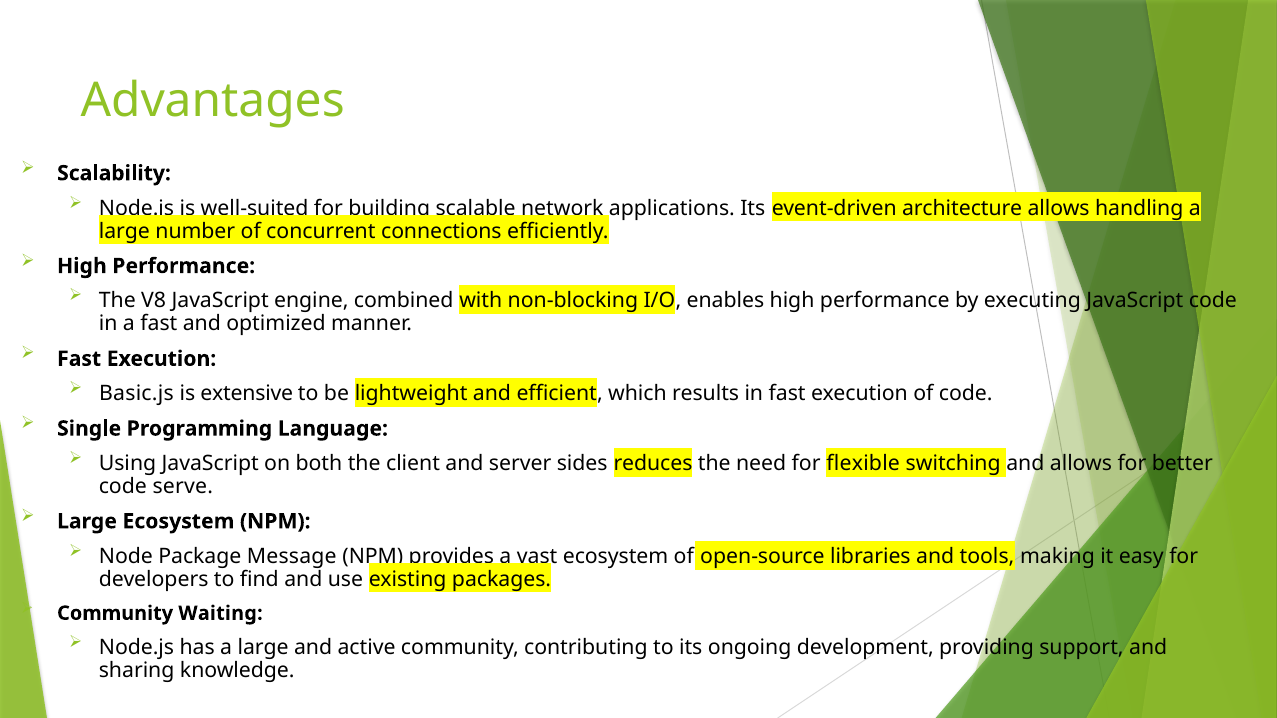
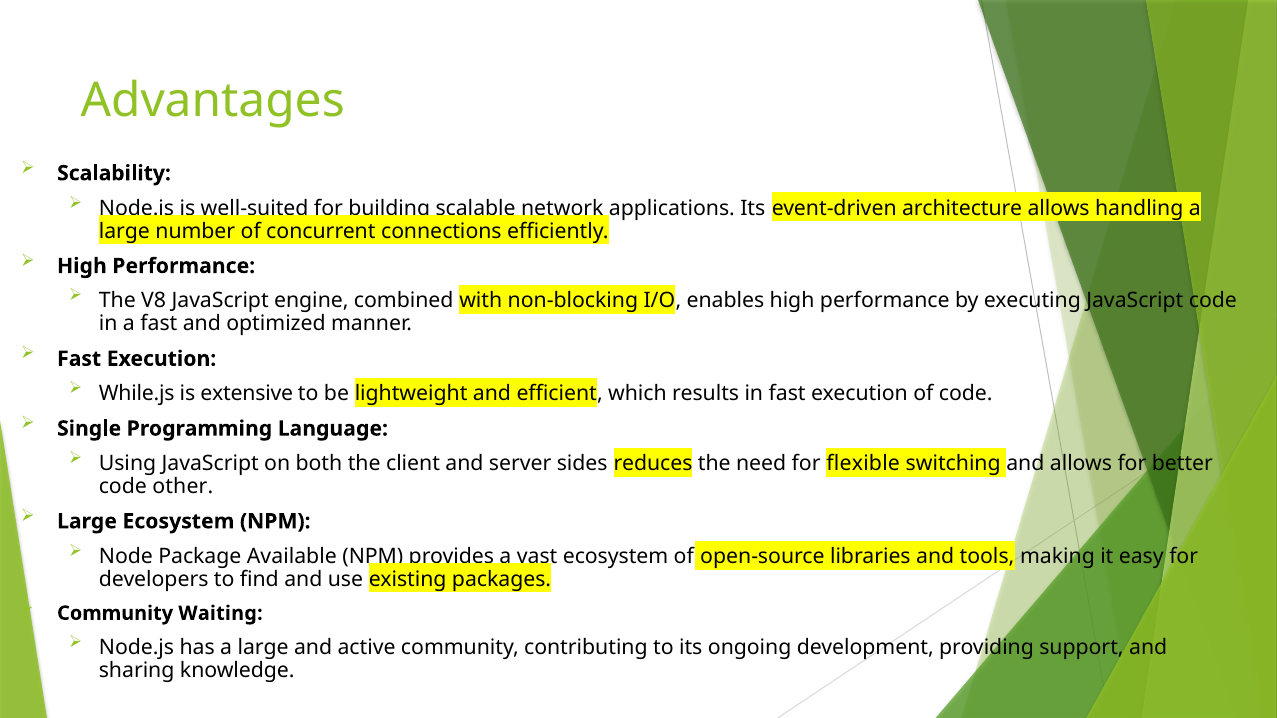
Basic.js: Basic.js -> While.js (137, 394)
serve: serve -> other (183, 487)
Message: Message -> Available (292, 556)
